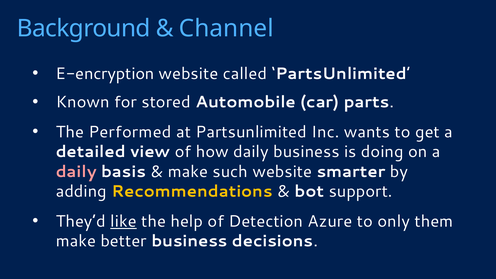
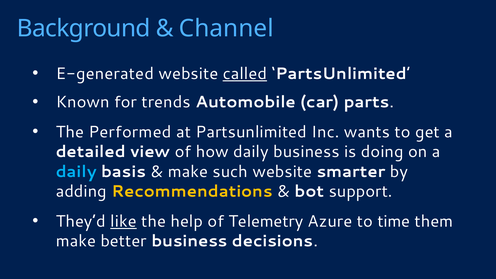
E-encryption: E-encryption -> E-generated (105, 74)
called underline: none -> present (245, 74)
stored: stored -> trends (166, 102)
daily colour: pink -> light blue (76, 172)
Detection: Detection -> Telemetry (266, 221)
only: only -> time (394, 221)
